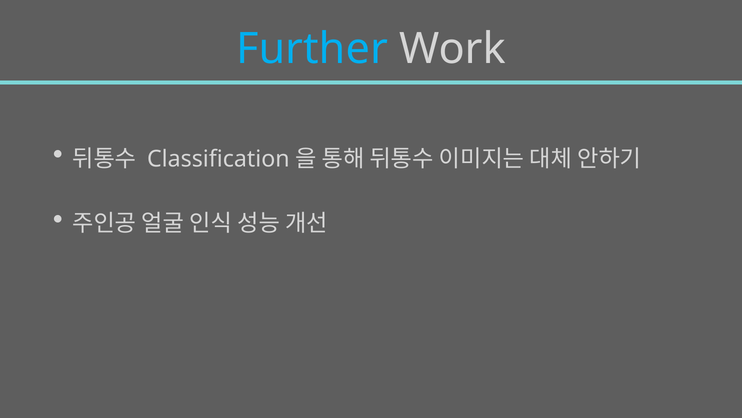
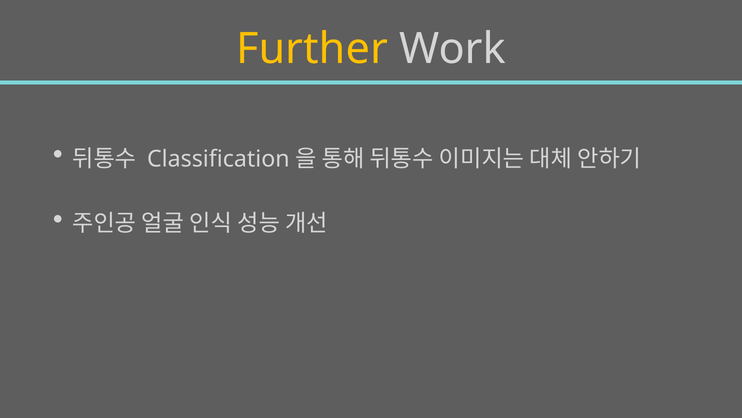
Further colour: light blue -> yellow (312, 49)
